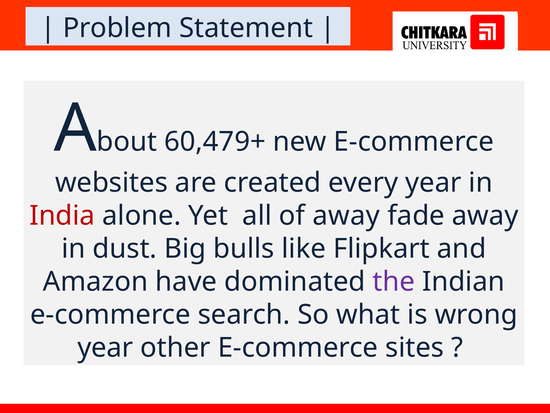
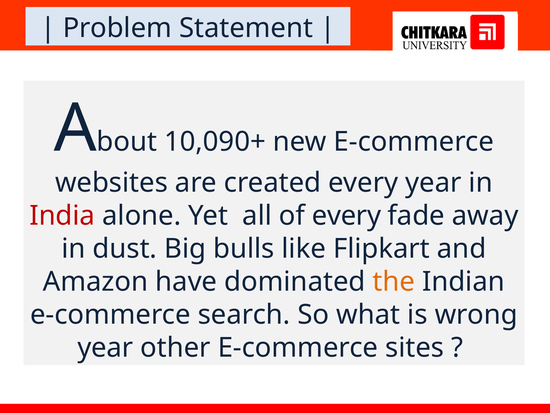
60,479+: 60,479+ -> 10,090+ (215, 141)
of away: away -> every (346, 215)
the colour: purple -> orange (394, 281)
